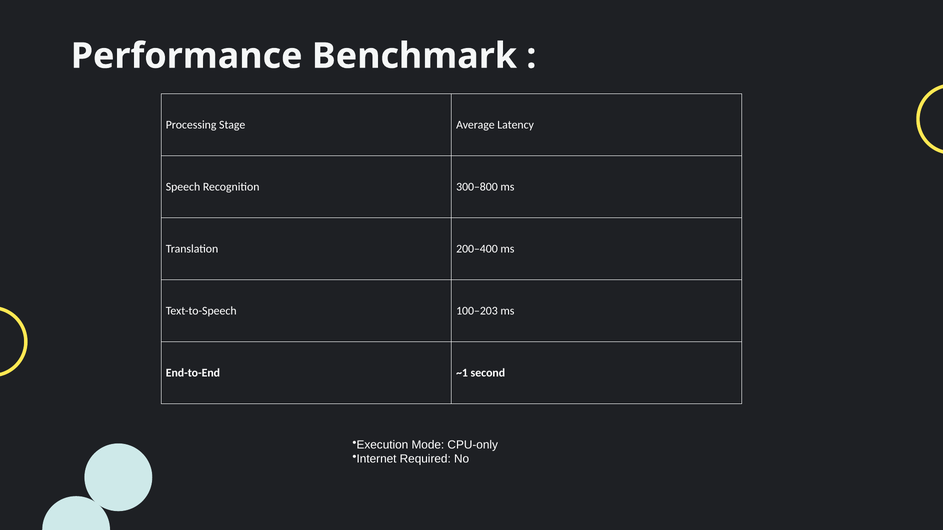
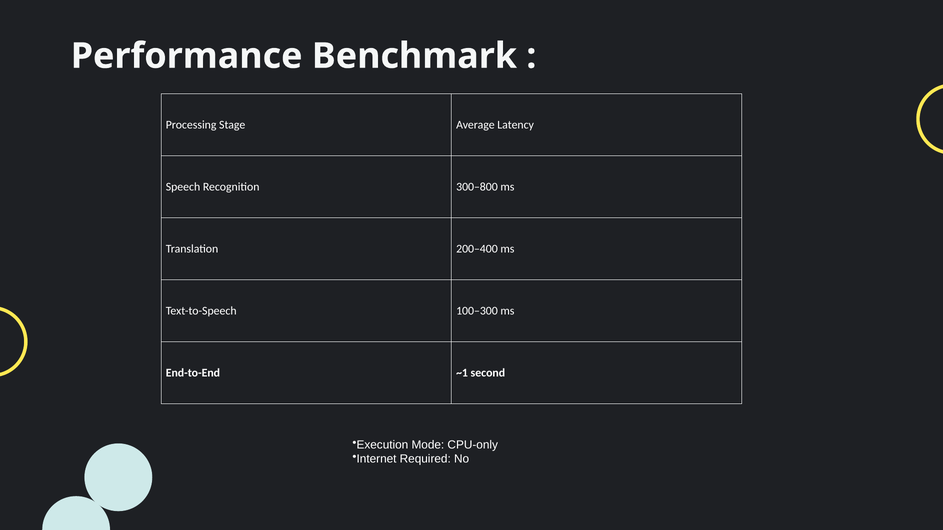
100–203: 100–203 -> 100–300 (477, 311)
